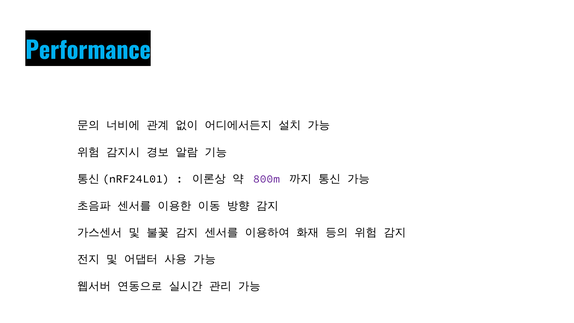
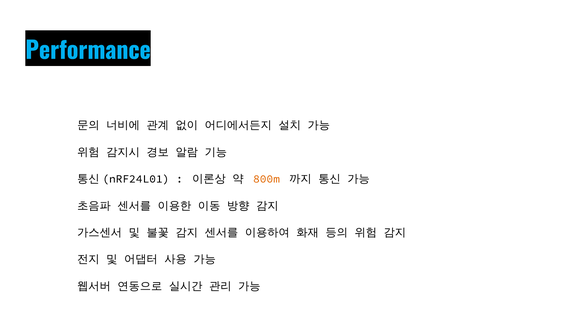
800m colour: purple -> orange (266, 179)
